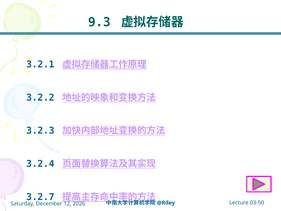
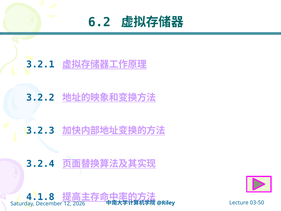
9.3: 9.3 -> 6.2 (99, 22)
3.2.7: 3.2.7 -> 4.1.8 (40, 197)
